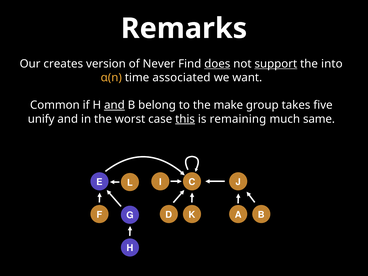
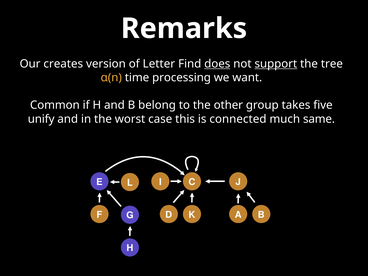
Never: Never -> Letter (159, 64)
into: into -> tree (332, 64)
associated: associated -> processing (182, 78)
and underline: present -> none (114, 105)
make: make -> other (228, 105)
this underline: present -> none (185, 119)
remaining: remaining -> connected (238, 119)
